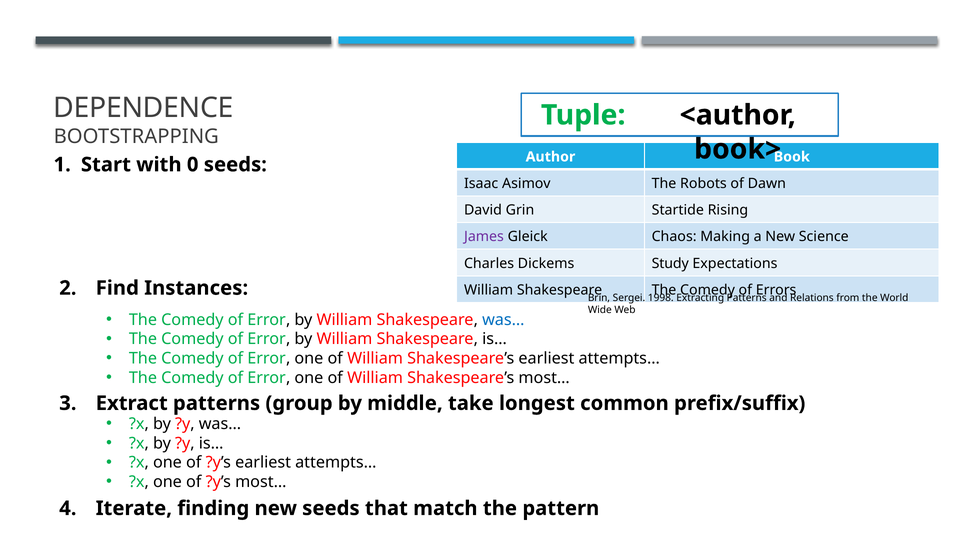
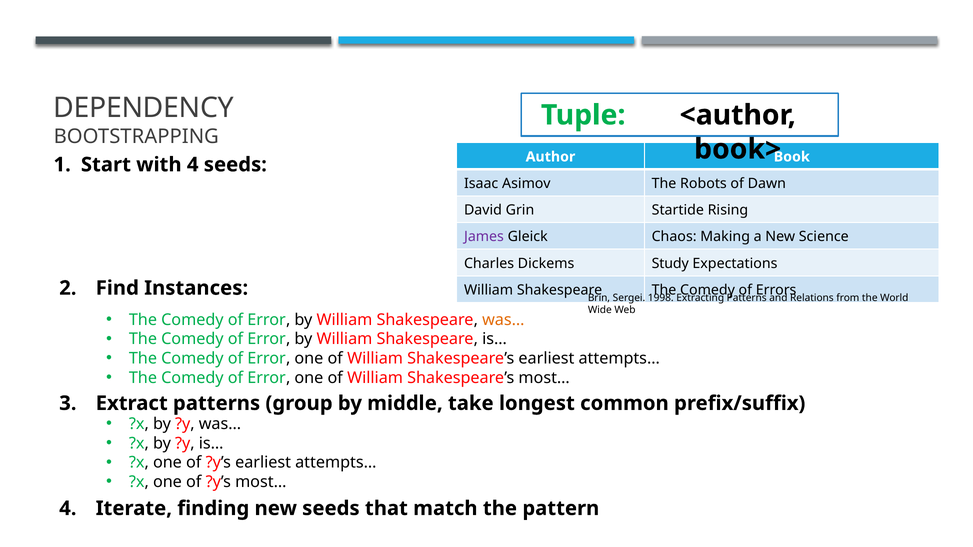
DEPENDENCE: DEPENDENCE -> DEPENDENCY (143, 108)
with 0: 0 -> 4 (193, 165)
was… colour: blue -> orange (503, 320)
